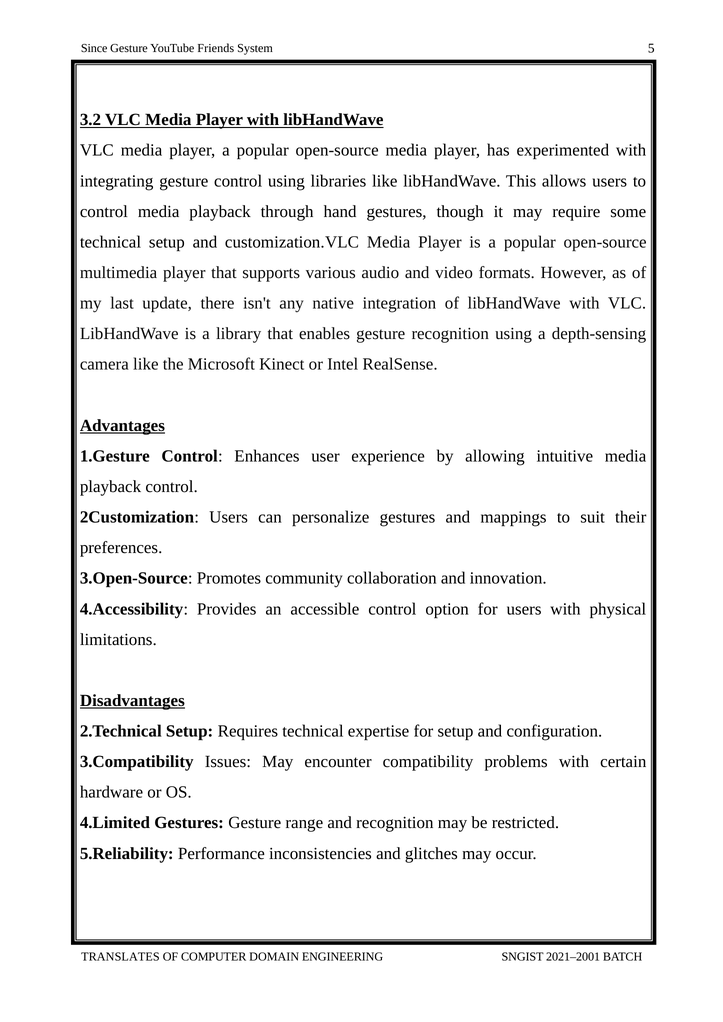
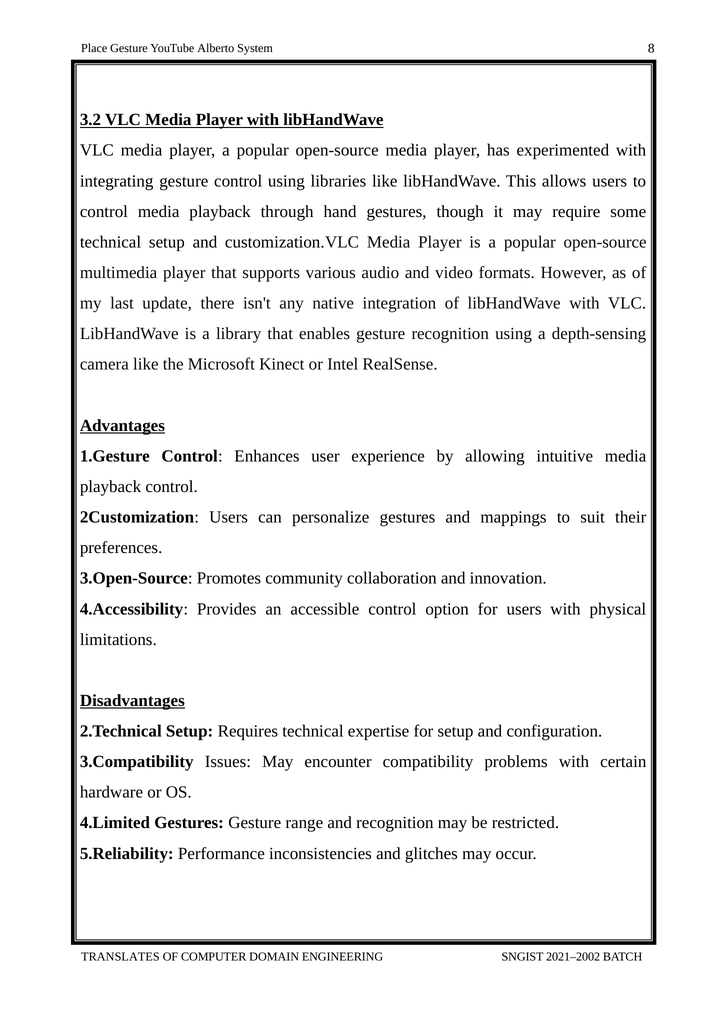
Since: Since -> Place (94, 48)
Friends: Friends -> Alberto (216, 48)
5: 5 -> 8 (651, 48)
2021–2001: 2021–2001 -> 2021–2002 (573, 957)
